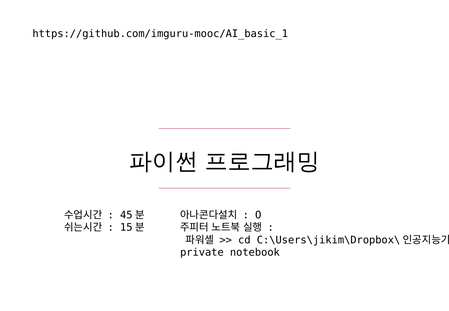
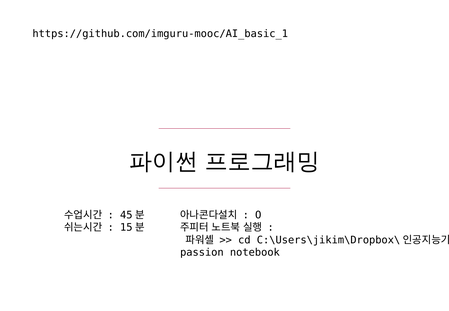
private: private -> passion (202, 252)
